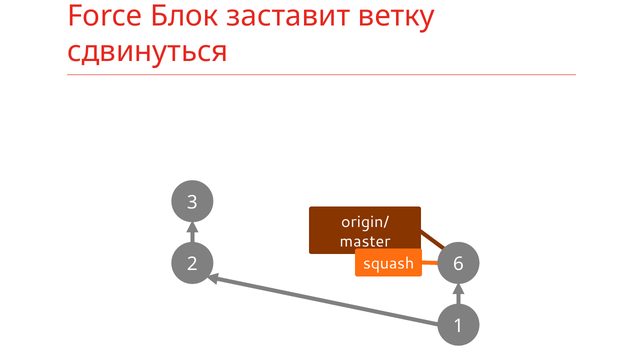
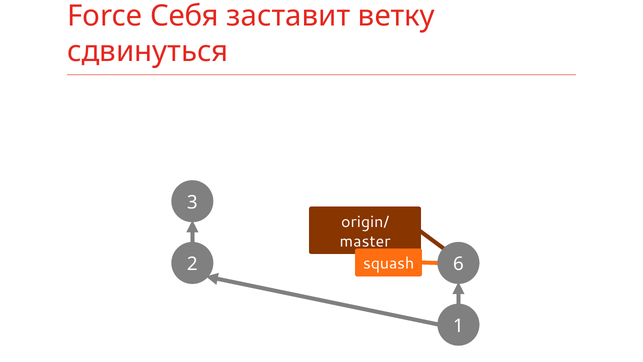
Блок: Блок -> Себя (184, 16)
